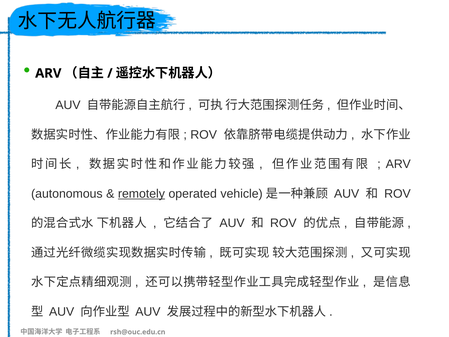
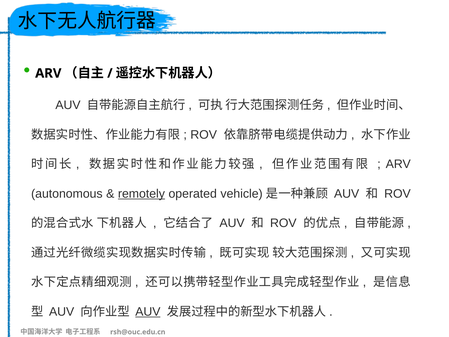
AUV underline: none -> present (148, 311)
